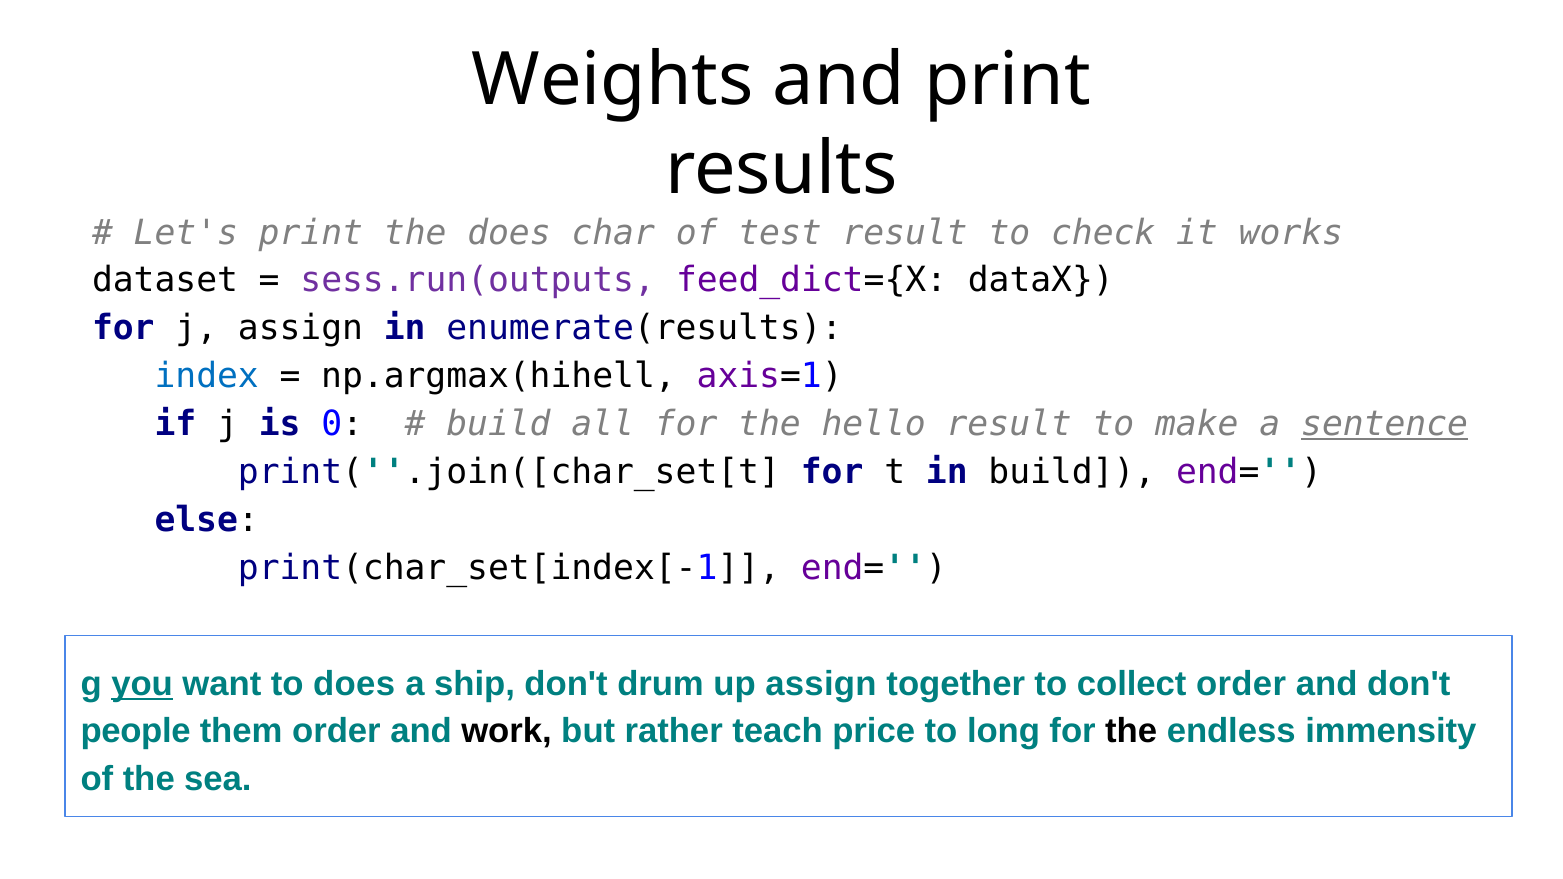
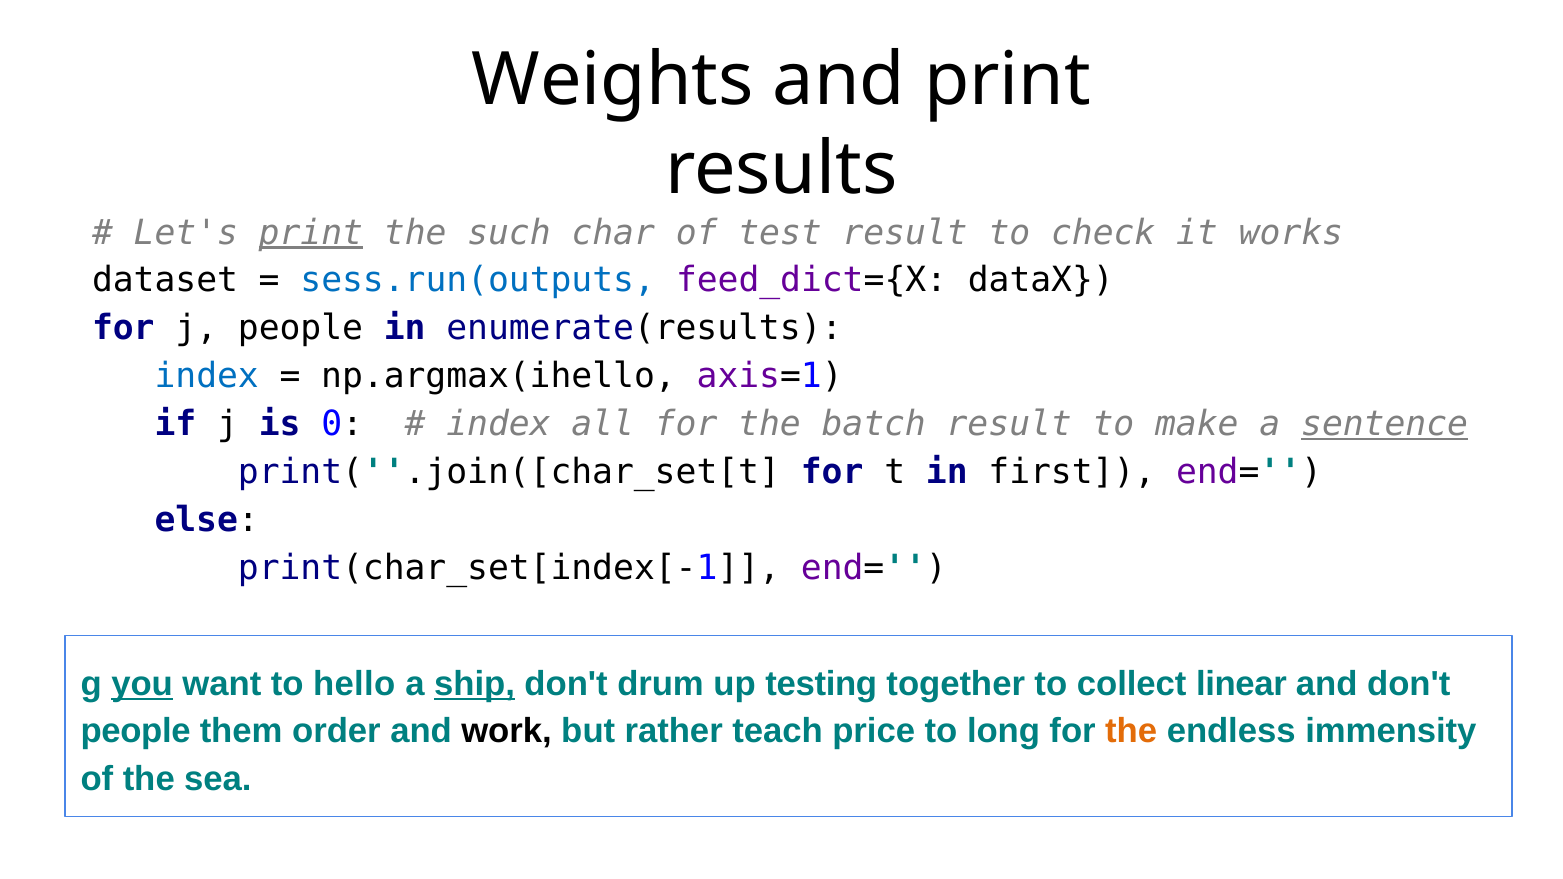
print underline: none -> present (311, 233)
the does: does -> such (509, 233)
sess.run(outputs colour: purple -> blue (478, 281)
j assign: assign -> people (300, 328)
np.argmax(hihell: np.argmax(hihell -> np.argmax(ihello (498, 376)
build: build -> index (498, 424)
hello: hello -> batch (874, 424)
in build: build -> first (1072, 472)
to does: does -> hello (354, 684)
ship underline: none -> present (475, 684)
up assign: assign -> testing (821, 684)
collect order: order -> linear (1241, 684)
the colour: black -> orange (1131, 732)
